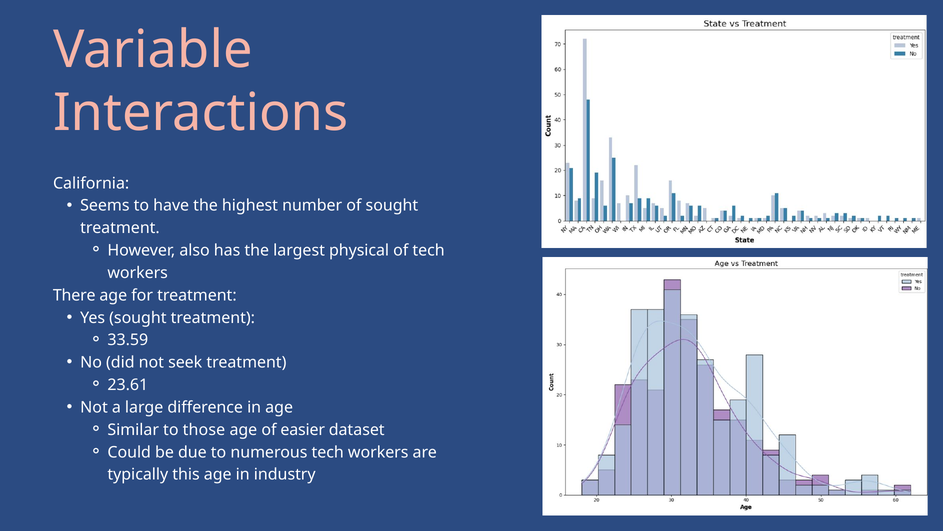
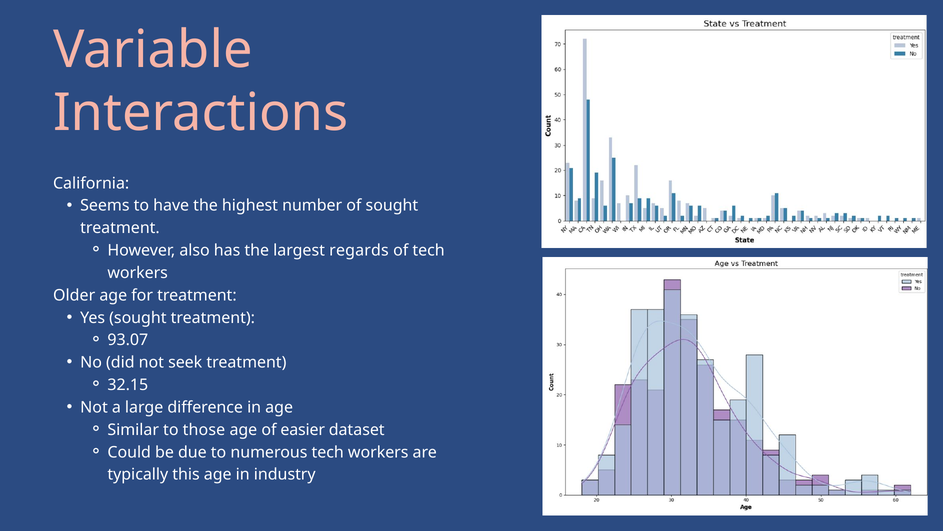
physical: physical -> regards (359, 250)
There: There -> Older (74, 295)
33.59: 33.59 -> 93.07 (128, 340)
23.61: 23.61 -> 32.15 (128, 385)
